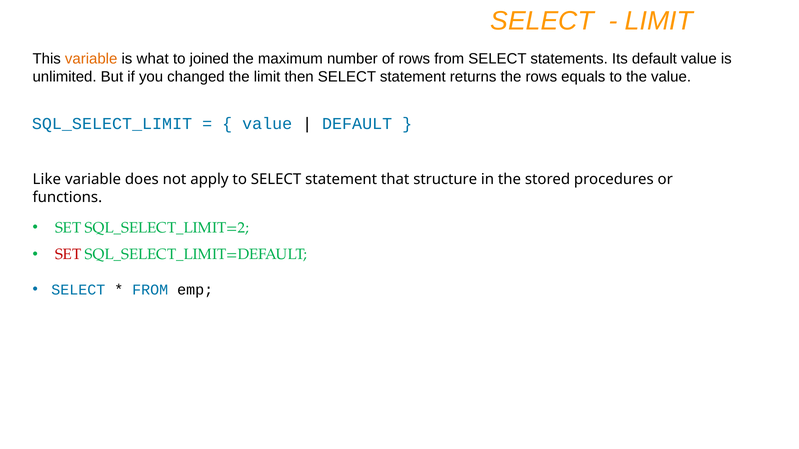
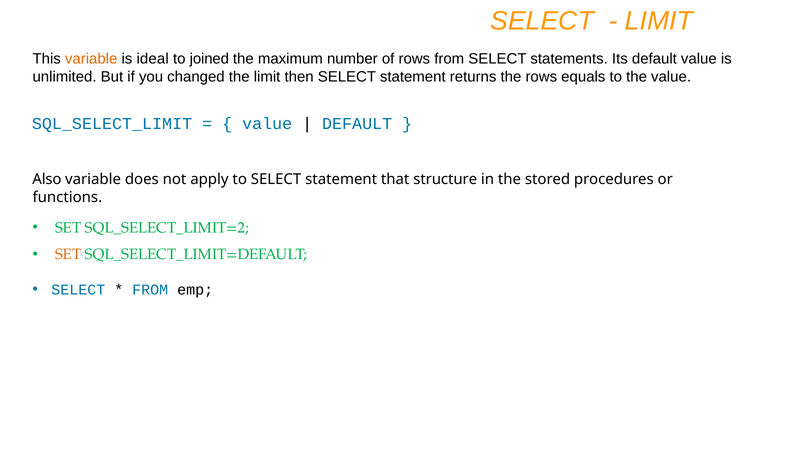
what: what -> ideal (153, 59)
Like: Like -> Also (47, 179)
SET colour: red -> orange (68, 255)
